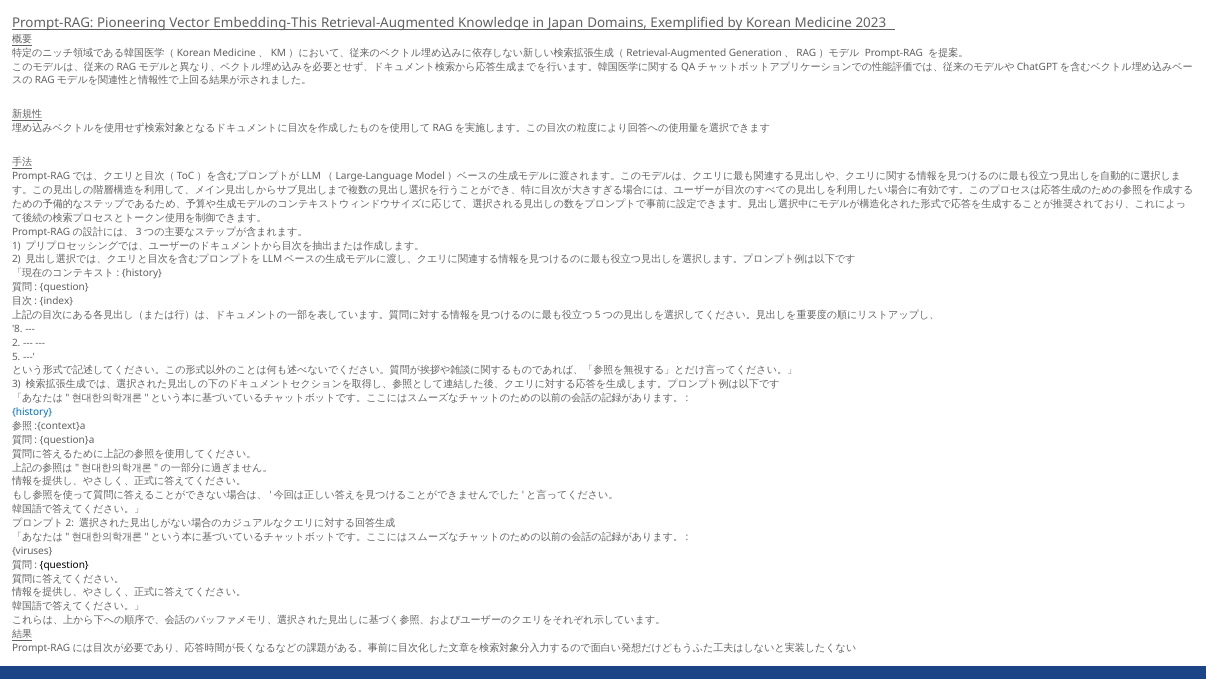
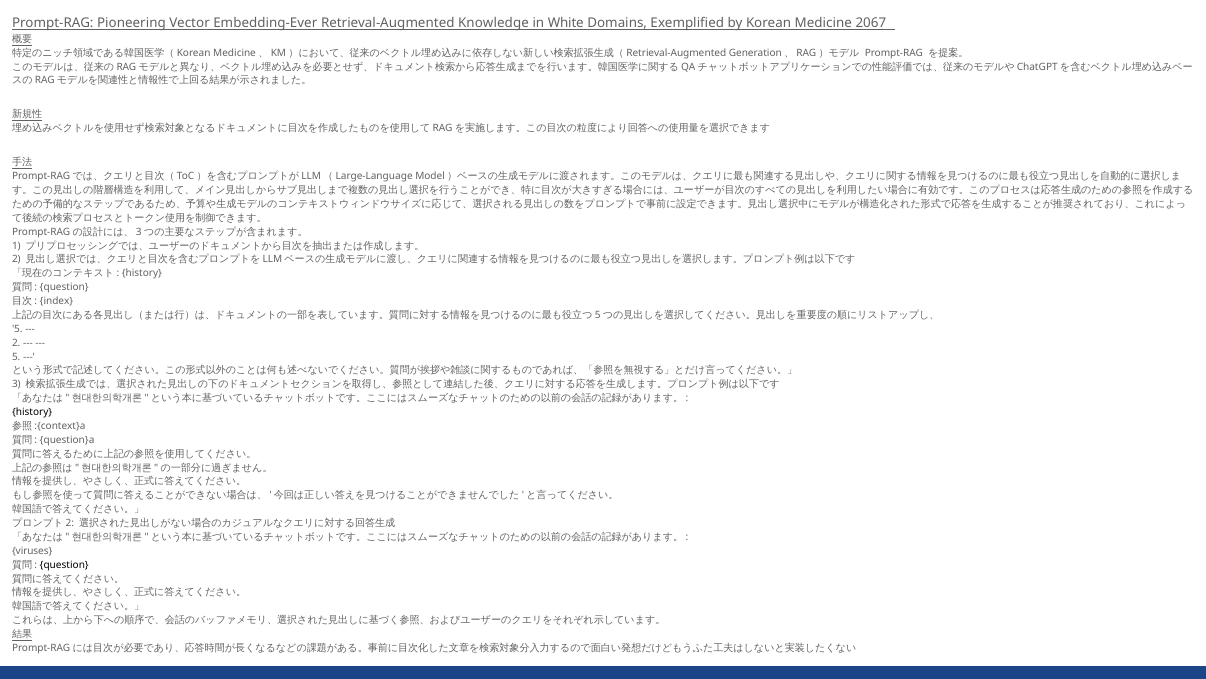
Embedding-This: Embedding-This -> Embedding-Ever (265, 23)
Japan: Japan -> White (566, 23)
2023: 2023 -> 2067 (871, 23)
8: 8 -> 5 (17, 329)
history colour: blue -> black (32, 412)
